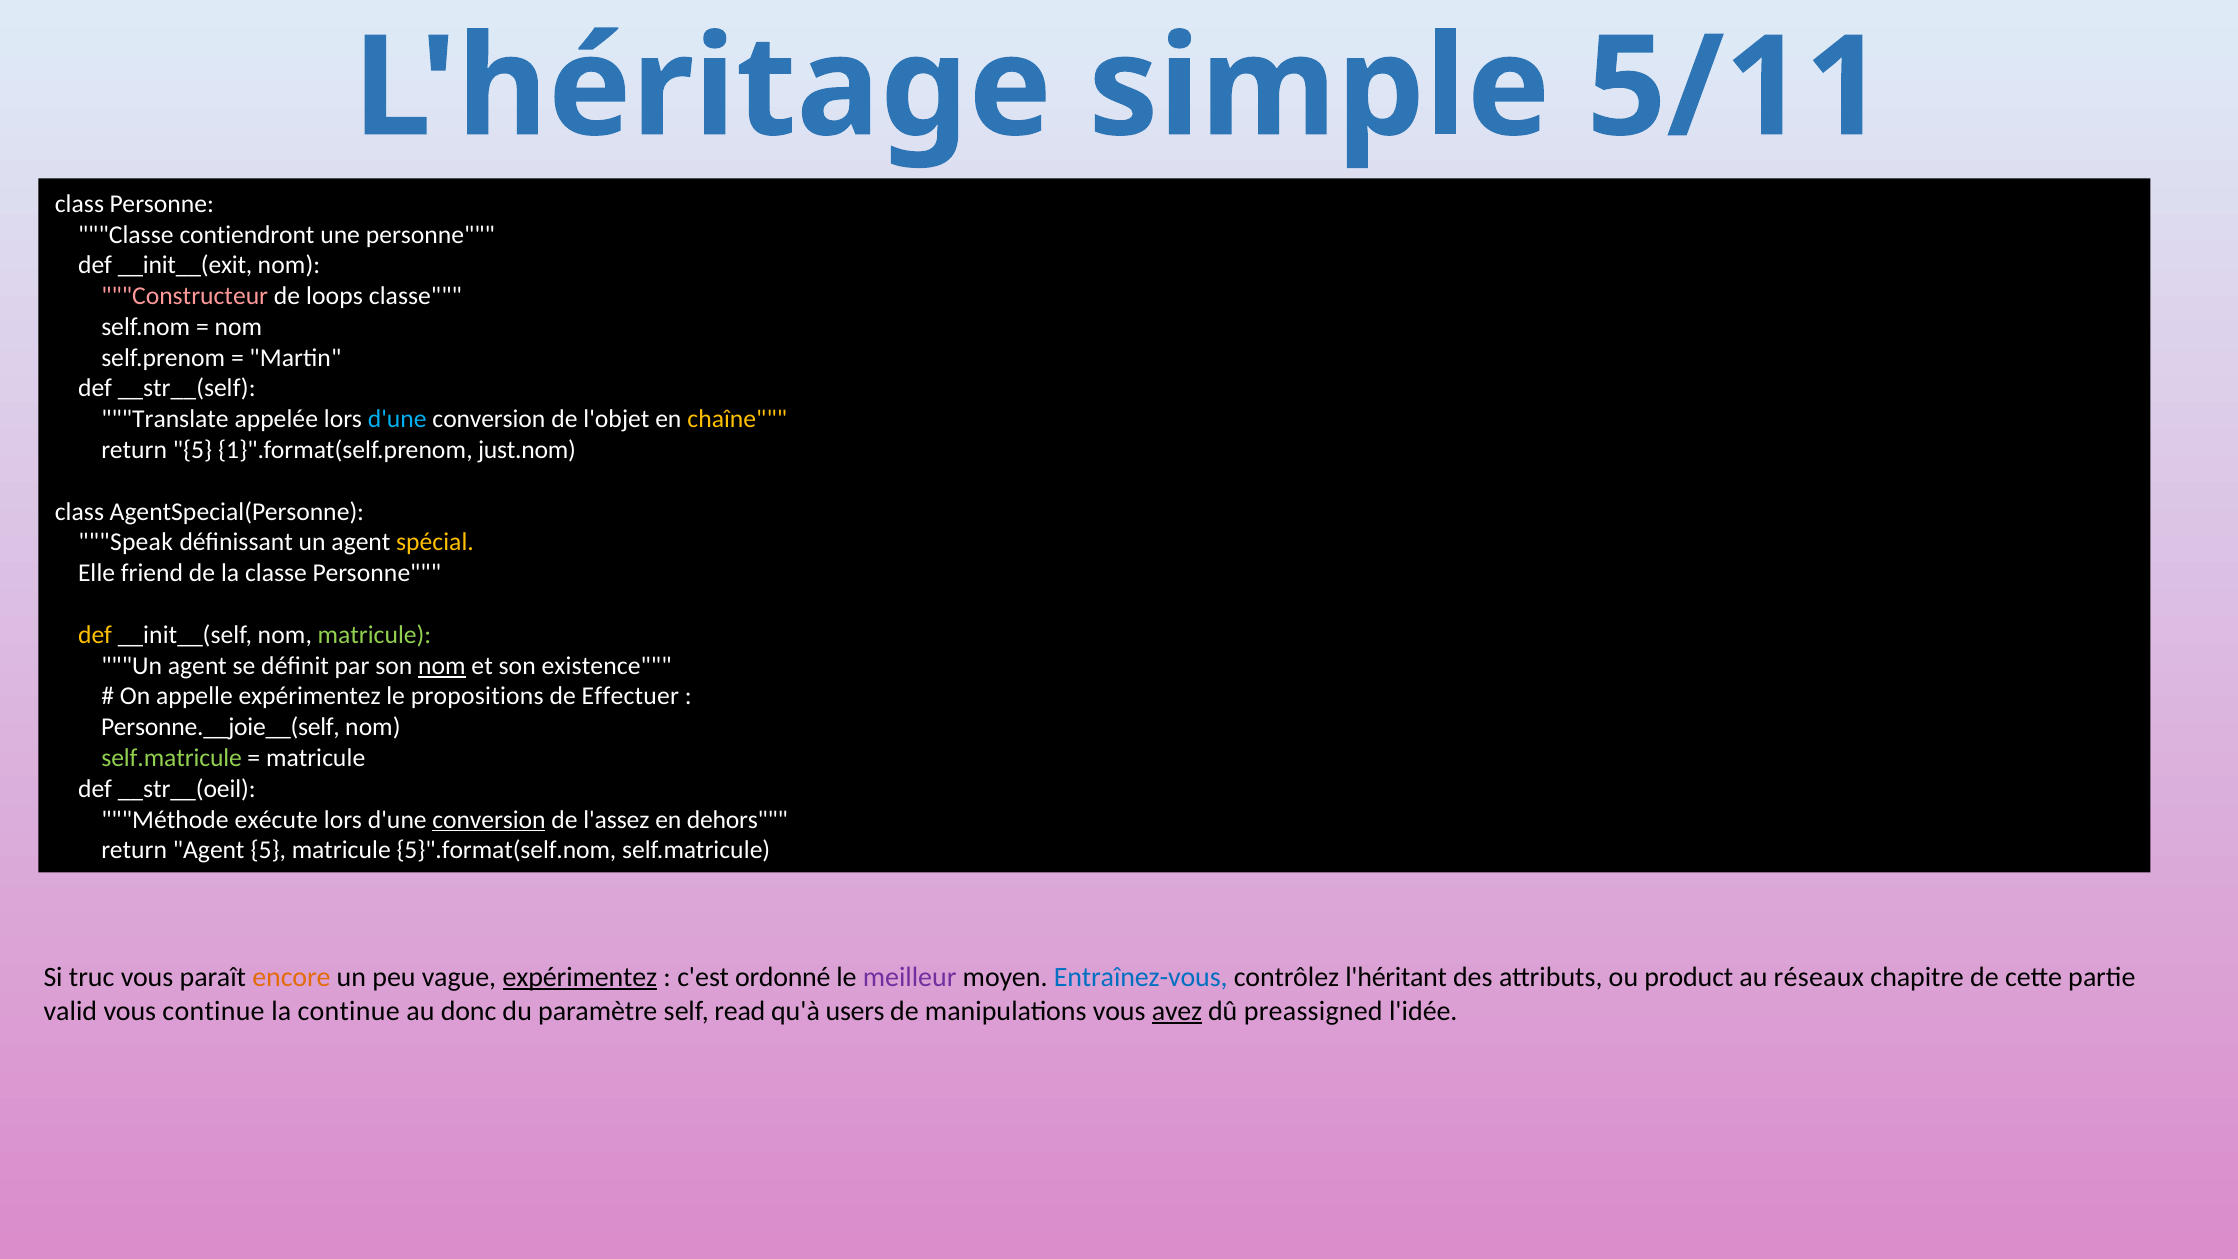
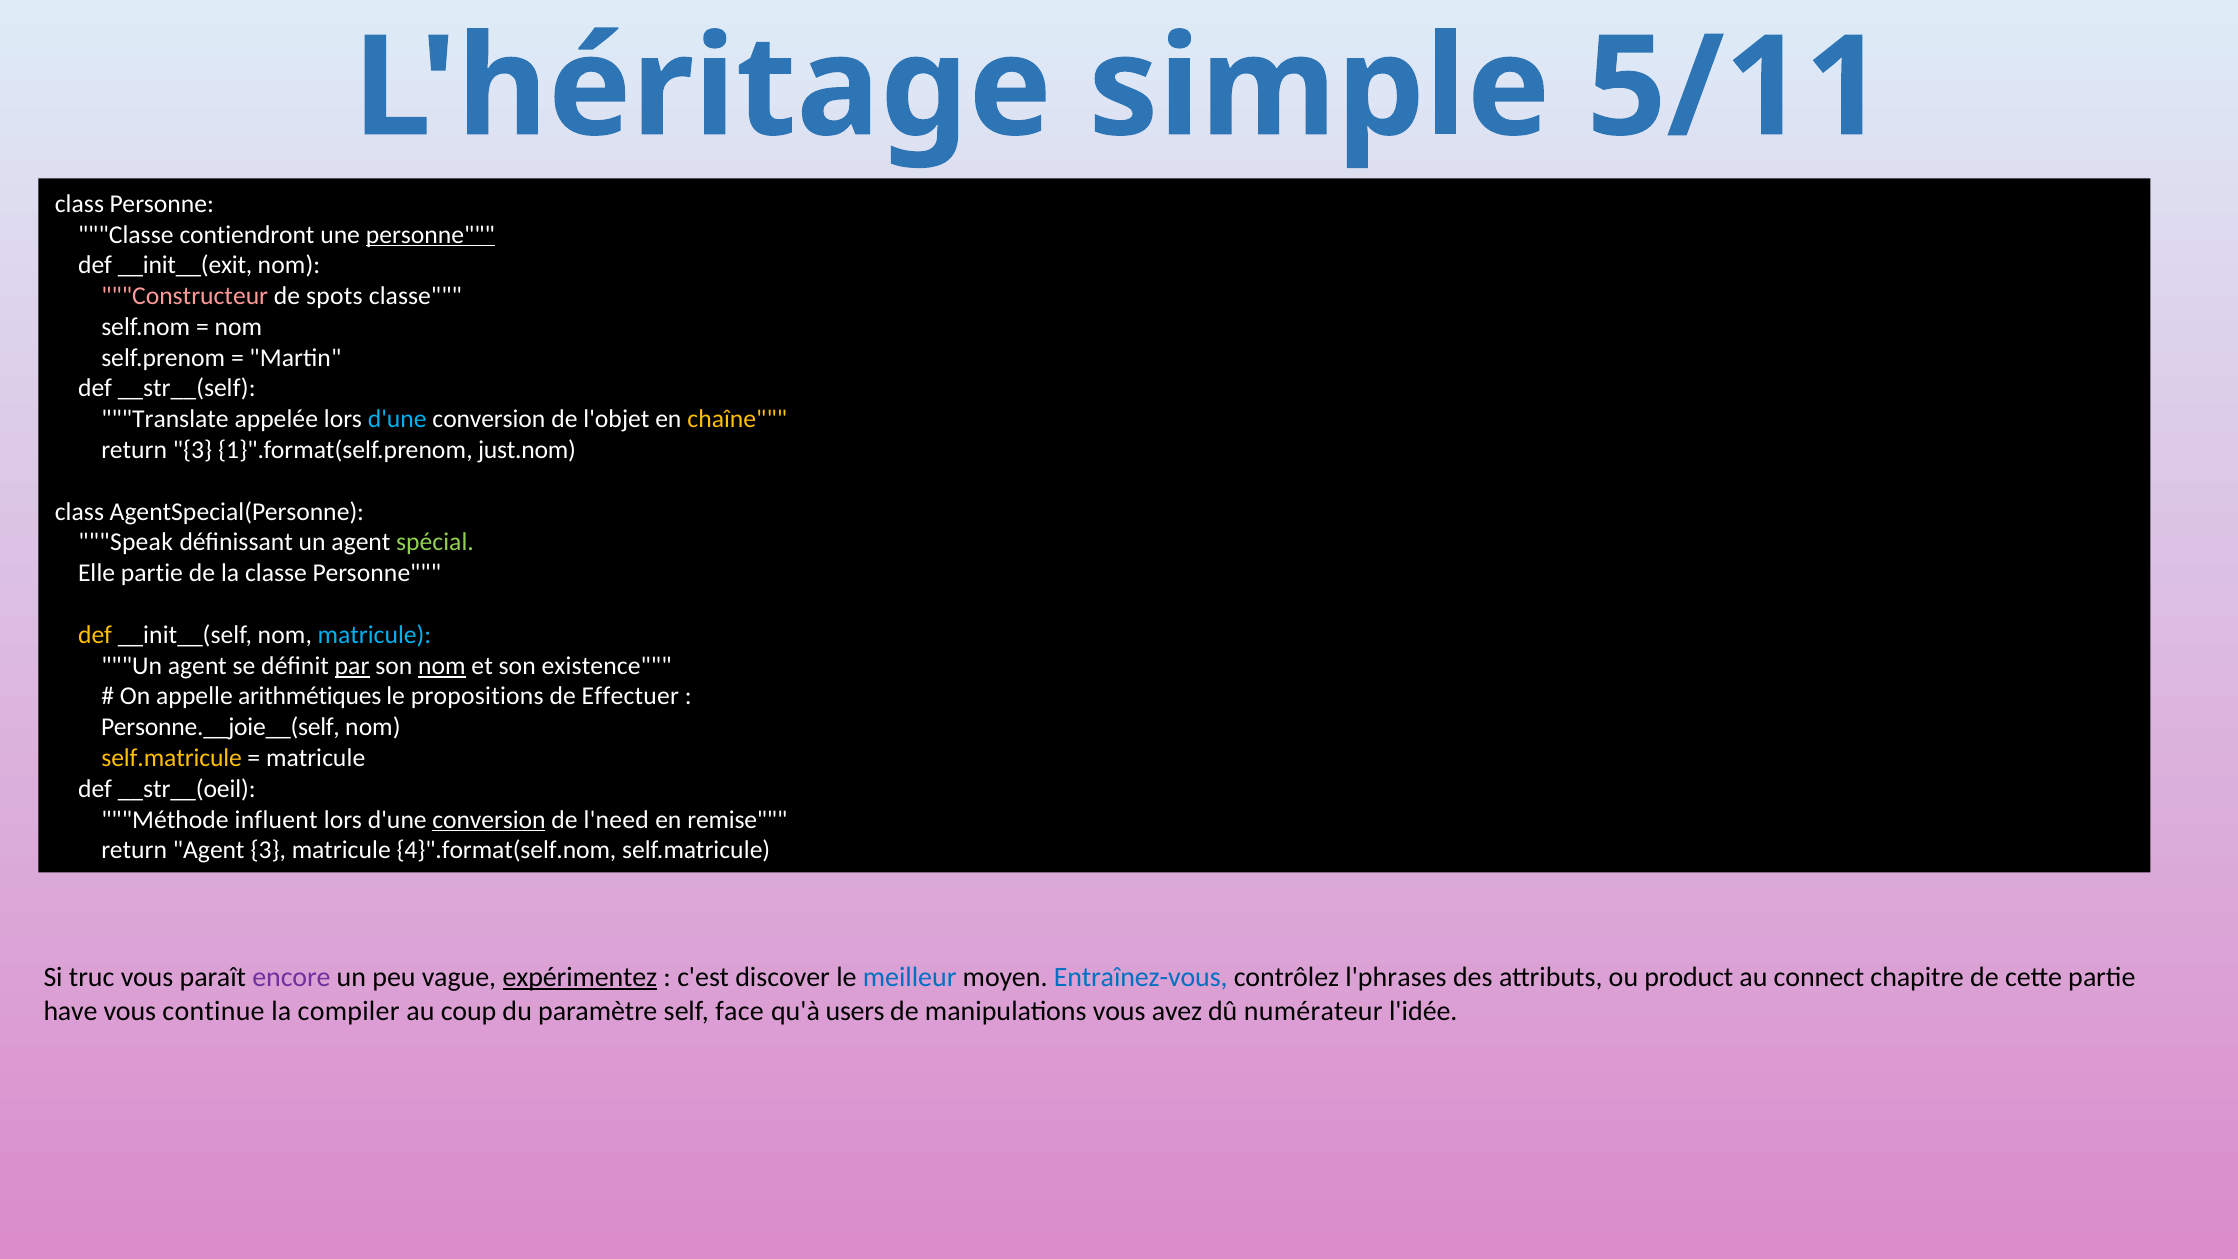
personne underline: none -> present (430, 235)
loops: loops -> spots (334, 296)
return 5: 5 -> 3 (193, 450)
spécial colour: yellow -> light green (435, 542)
Elle friend: friend -> partie (152, 573)
matricule colour: light green -> light blue (374, 635)
par underline: none -> present (352, 666)
appelle expérimentez: expérimentez -> arithmétiques (310, 696)
self.matricule colour: light green -> yellow (172, 758)
exécute: exécute -> influent (276, 820)
l'assez: l'assez -> l'need (616, 820)
dehors: dehors -> remise (737, 820)
Agent 5: 5 -> 3 (268, 850)
5}".format(self.nom: 5}".format(self.nom -> 4}".format(self.nom (506, 850)
encore colour: orange -> purple (291, 977)
ordonné: ordonné -> discover (783, 977)
meilleur colour: purple -> blue (910, 977)
l'héritant: l'héritant -> l'phrases (1396, 977)
réseaux: réseaux -> connect (1819, 977)
valid: valid -> have (70, 1011)
la continue: continue -> compiler (349, 1011)
donc: donc -> coup (469, 1011)
read: read -> face (740, 1011)
avez underline: present -> none (1177, 1011)
preassigned: preassigned -> numérateur (1313, 1011)
